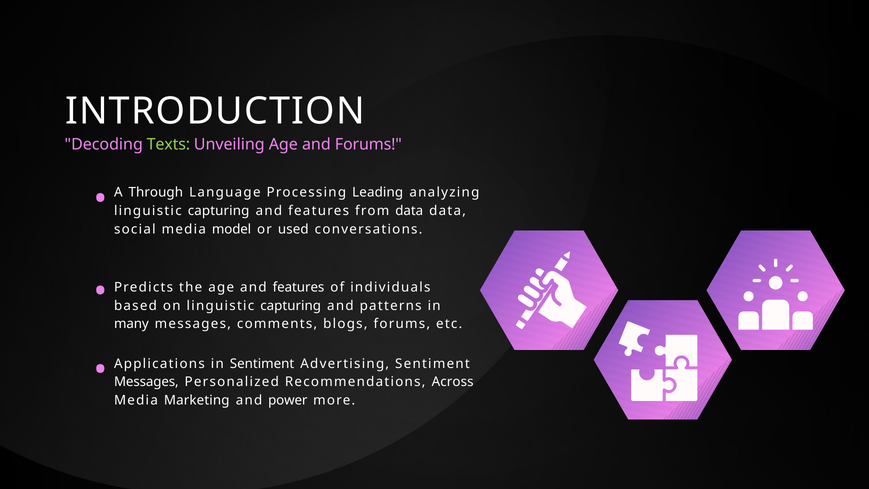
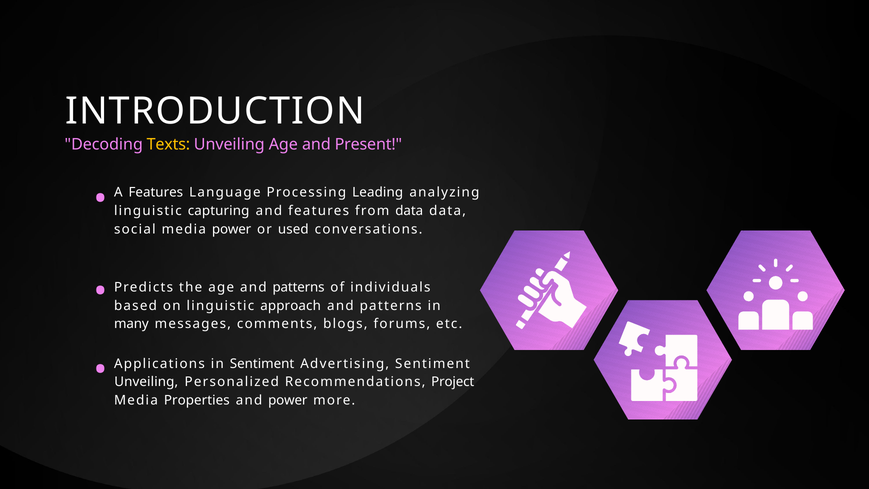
Texts colour: light green -> yellow (168, 144)
and Forums: Forums -> Present (368, 144)
A Through: Through -> Features (156, 192)
media model: model -> power (232, 229)
age and features: features -> patterns (299, 287)
on linguistic capturing: capturing -> approach (291, 306)
Messages: Messages -> Unveiling (146, 382)
Across: Across -> Project (453, 382)
Marketing: Marketing -> Properties (197, 400)
